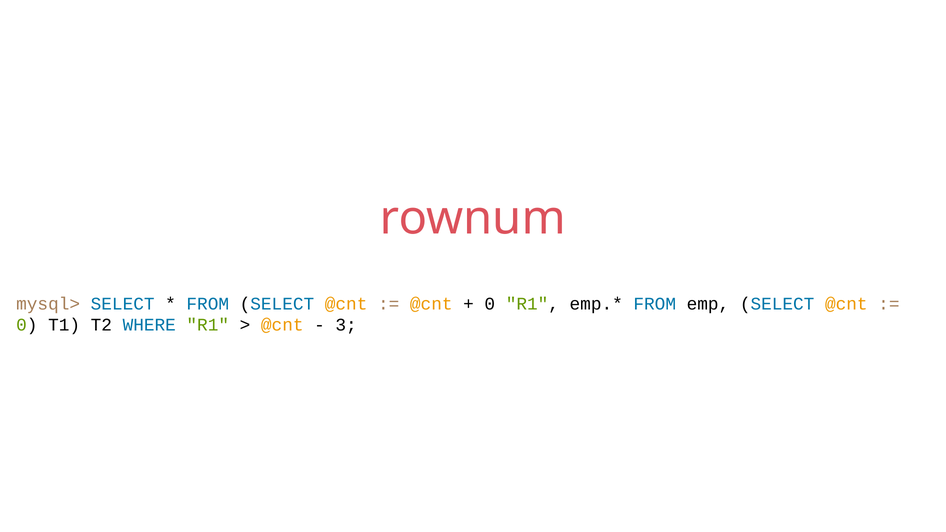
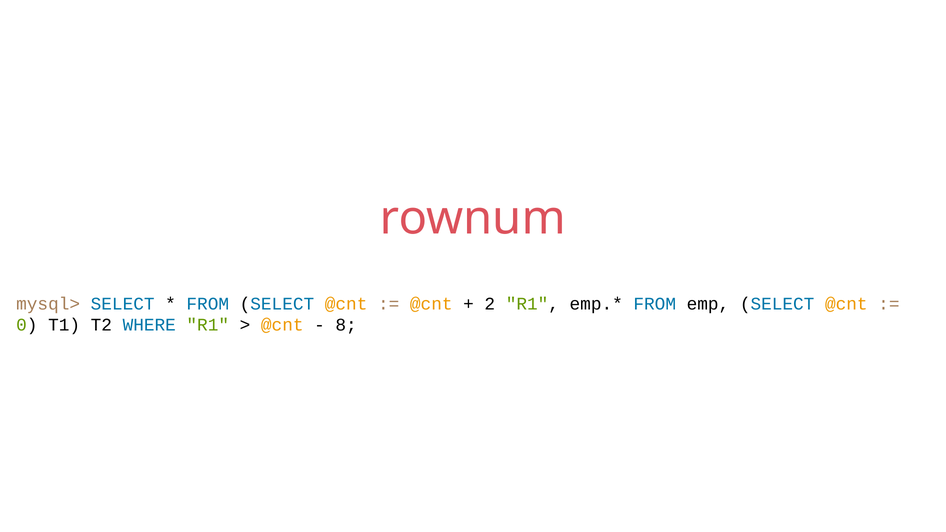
0: 0 -> 2 (490, 304)
3: 3 -> 8 (346, 325)
